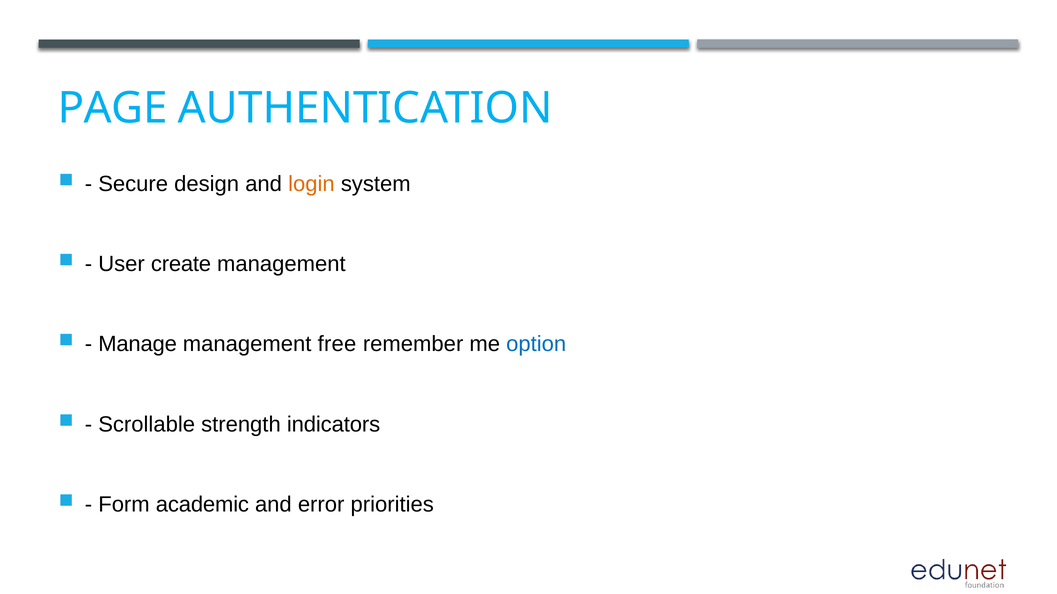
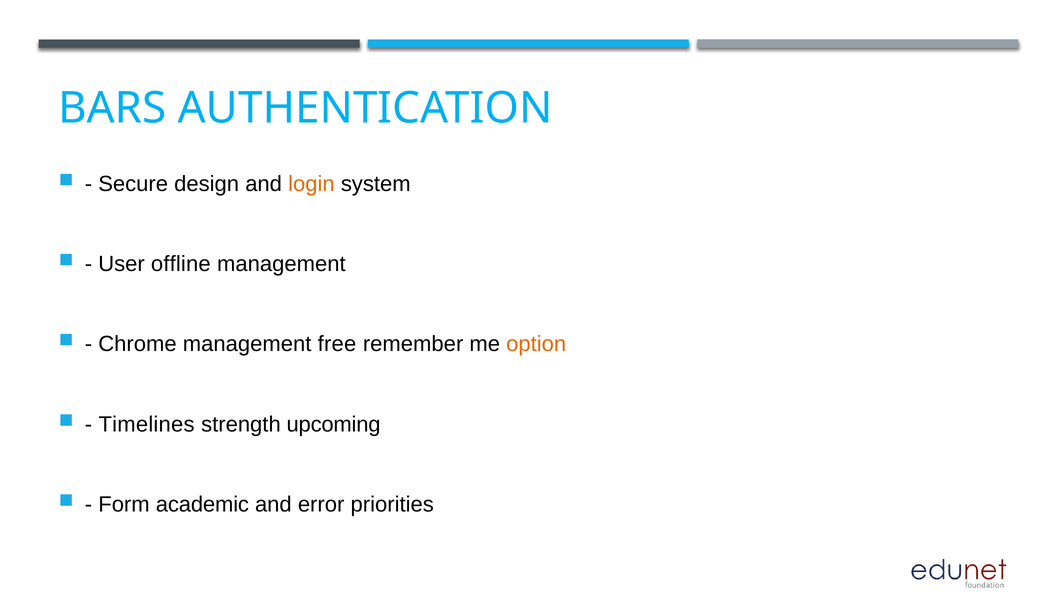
PAGE: PAGE -> BARS (112, 109)
create: create -> offline (181, 264)
Manage: Manage -> Chrome (137, 344)
option colour: blue -> orange (536, 344)
Scrollable: Scrollable -> Timelines (147, 425)
indicators: indicators -> upcoming (334, 425)
